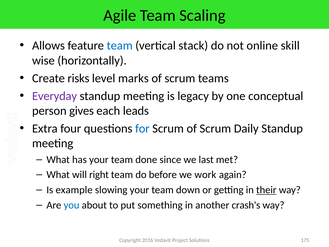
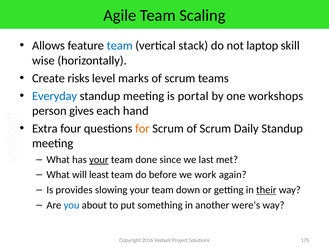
online: online -> laptop (262, 46)
Everyday colour: purple -> blue (55, 96)
legacy: legacy -> portal (193, 96)
conceptual: conceptual -> workshops (276, 96)
leads: leads -> hand (136, 111)
for colour: blue -> orange (142, 128)
your underline: none -> present (99, 159)
right: right -> least (99, 175)
example: example -> provides (74, 190)
crash's: crash's -> were's (246, 205)
